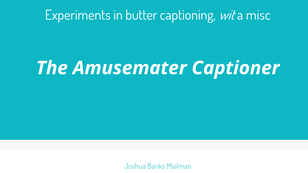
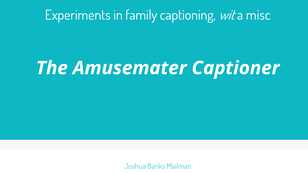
butter: butter -> family (141, 15)
